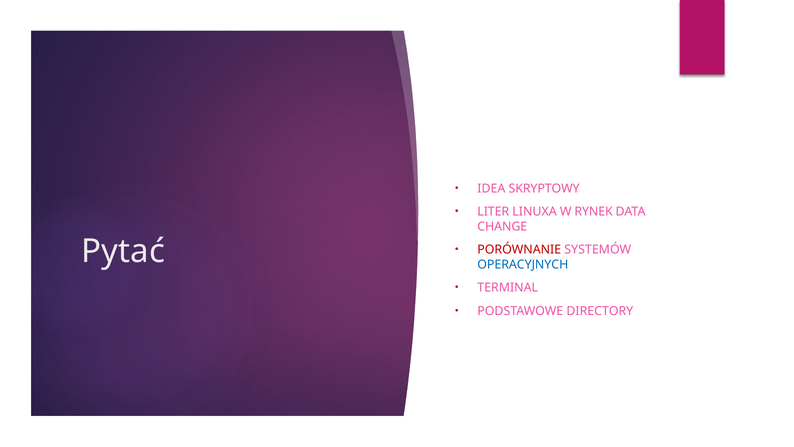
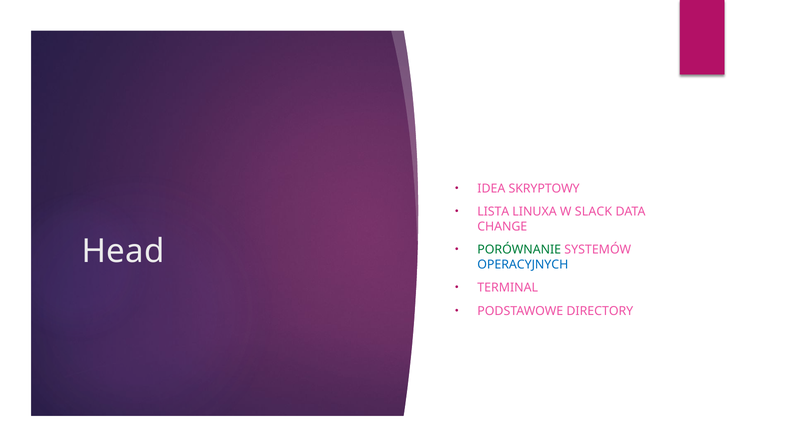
LITER: LITER -> LISTA (493, 212)
RYNEK: RYNEK -> SLACK (593, 212)
Pytać: Pytać -> Head (123, 251)
PORÓWNANIE colour: red -> green (519, 250)
